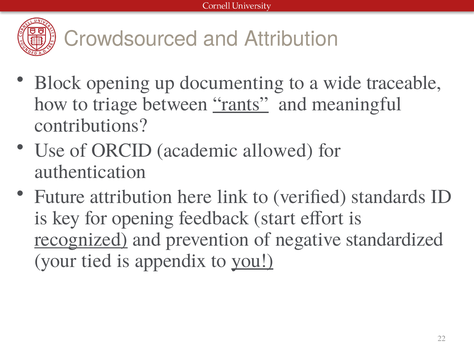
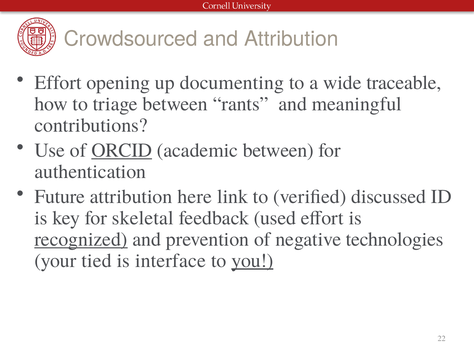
Block: Block -> Effort (58, 83)
rants underline: present -> none (241, 104)
ORCID underline: none -> present (122, 151)
academic allowed: allowed -> between (278, 151)
standards: standards -> discussed (389, 197)
for opening: opening -> skeletal (143, 218)
start: start -> used (275, 218)
standardized: standardized -> technologies (395, 240)
appendix: appendix -> interface (170, 261)
